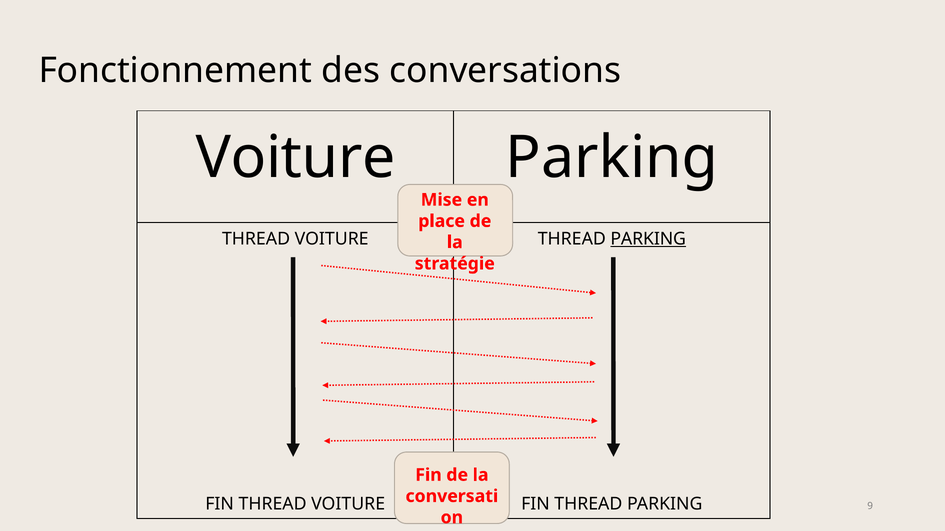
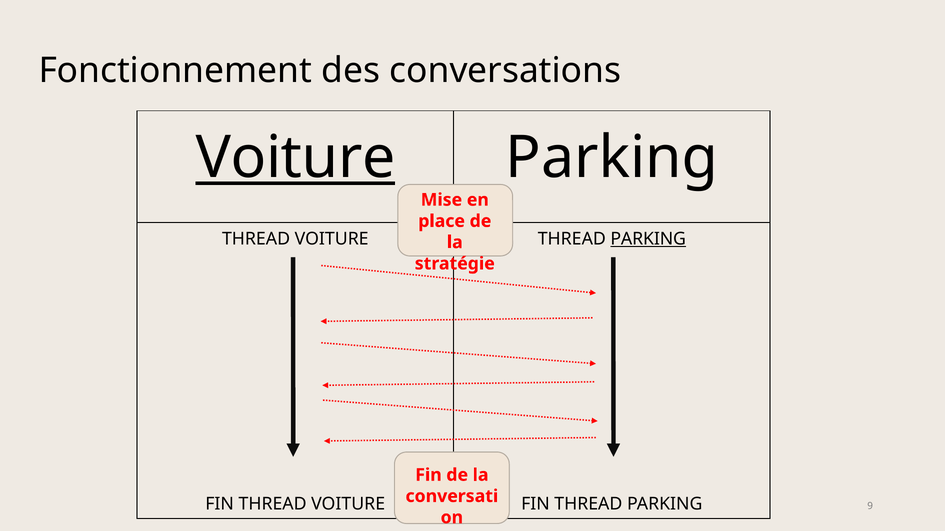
Voiture underline: none -> present (295, 158)
